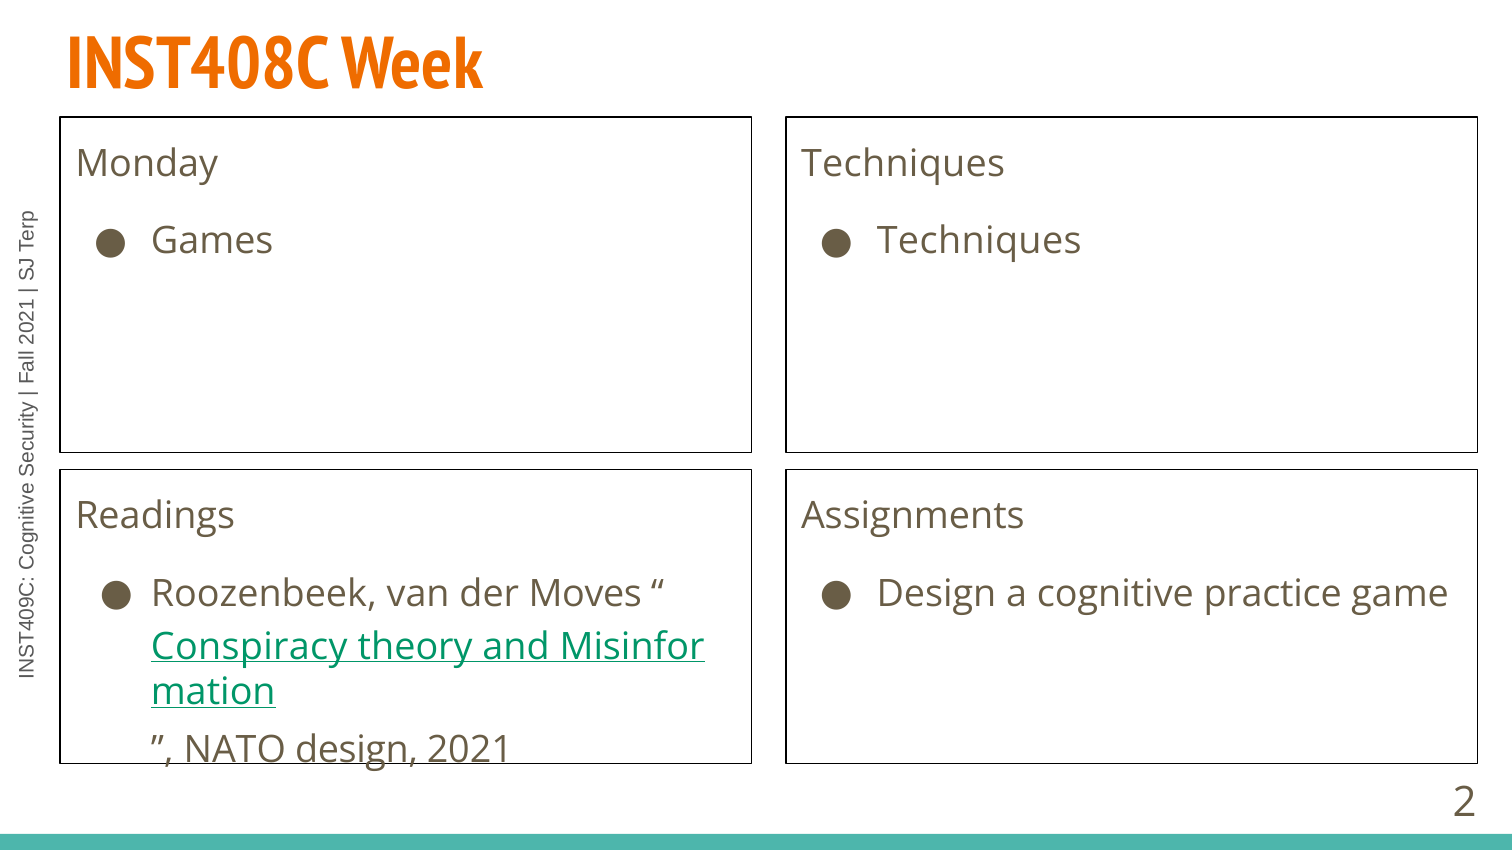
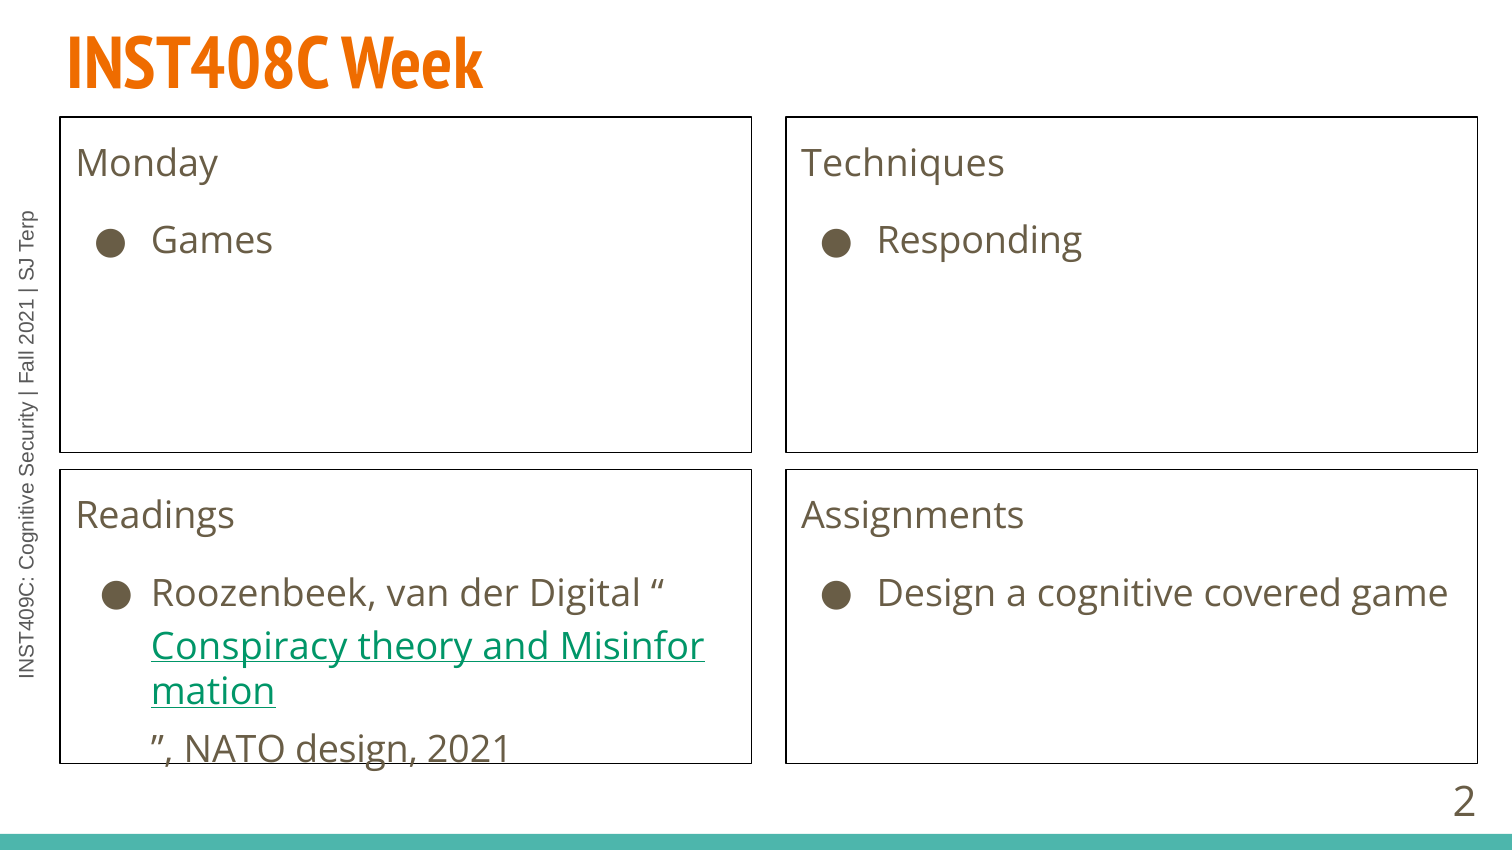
Techniques: Techniques -> Responding (979, 242)
Moves: Moves -> Digital (585, 594)
practice: practice -> covered (1273, 594)
